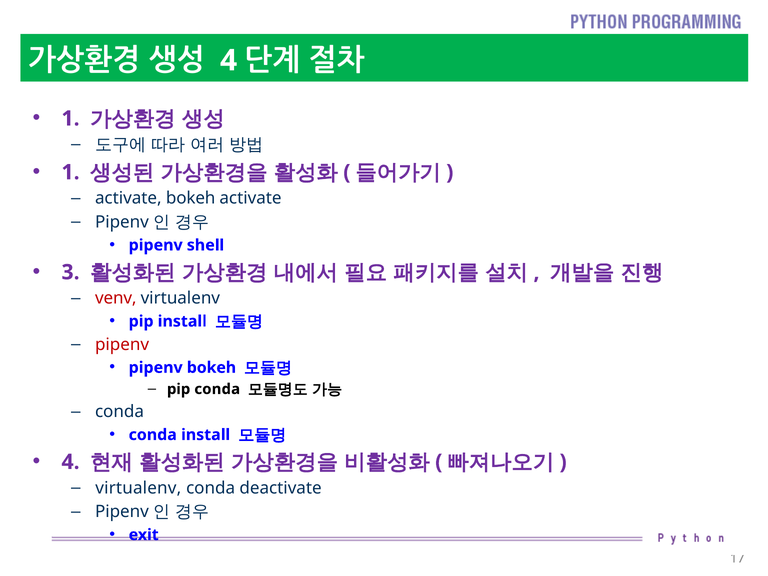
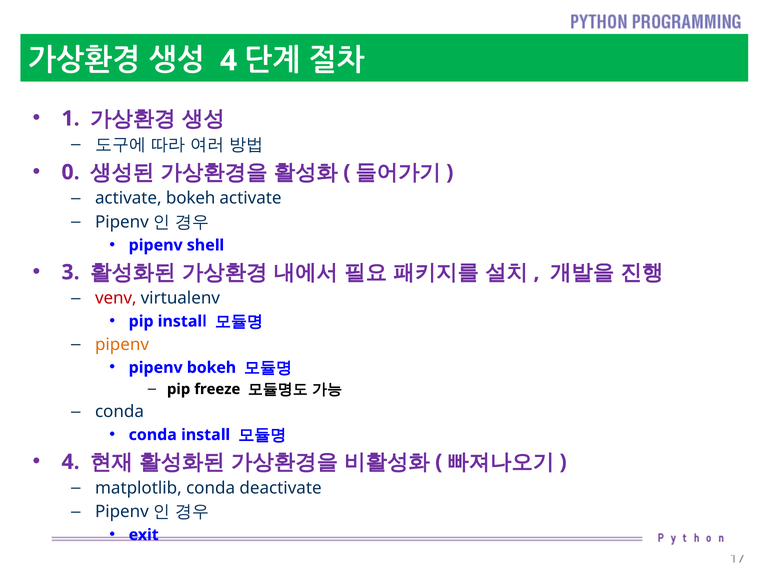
1: 1 -> 0 (71, 172)
pipenv colour: red -> orange (122, 345)
pip conda: conda -> freeze (217, 389)
virtualenv: virtualenv -> matplotlib (138, 488)
